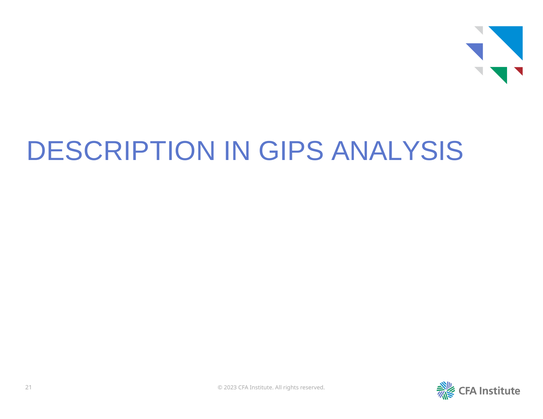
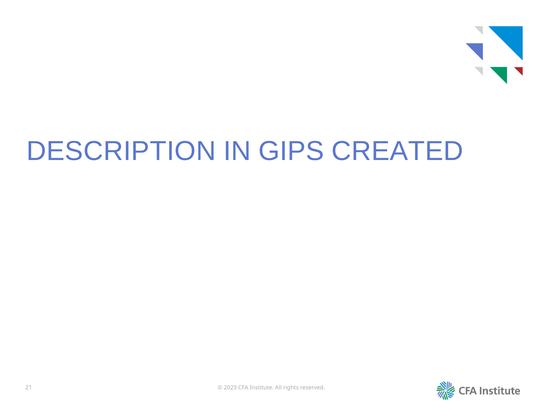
ANALYSIS: ANALYSIS -> CREATED (397, 151)
